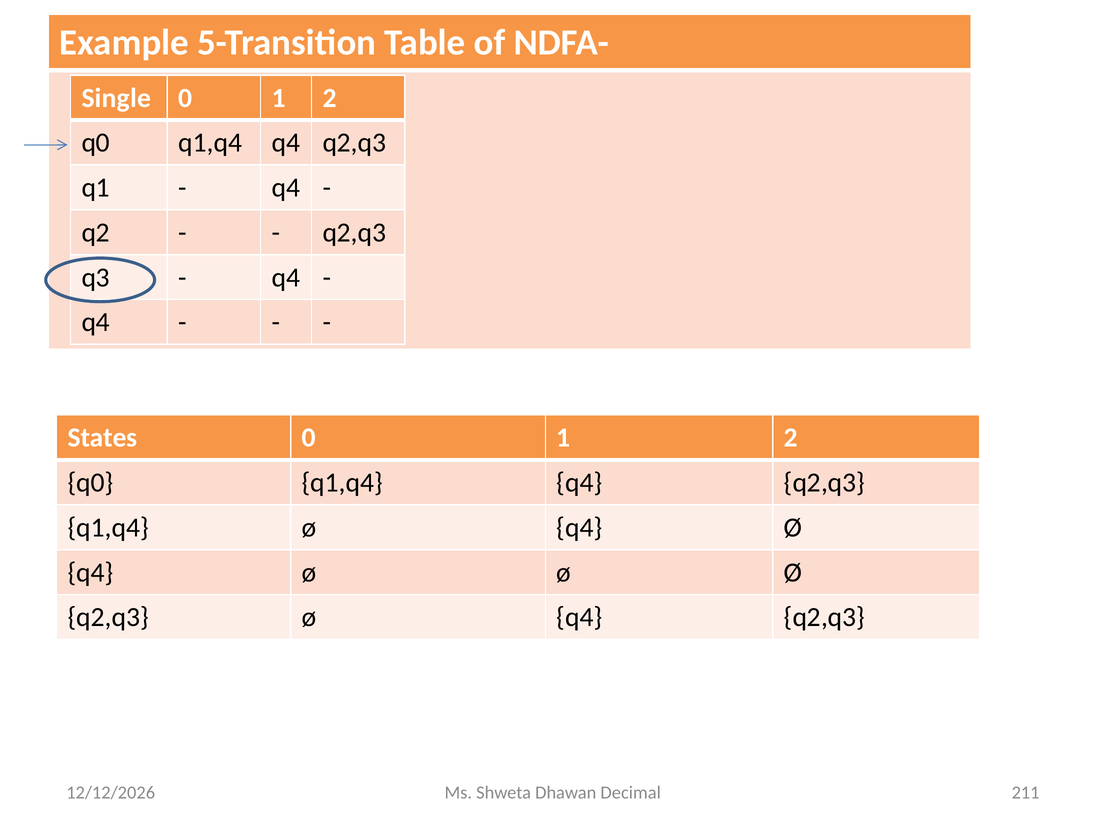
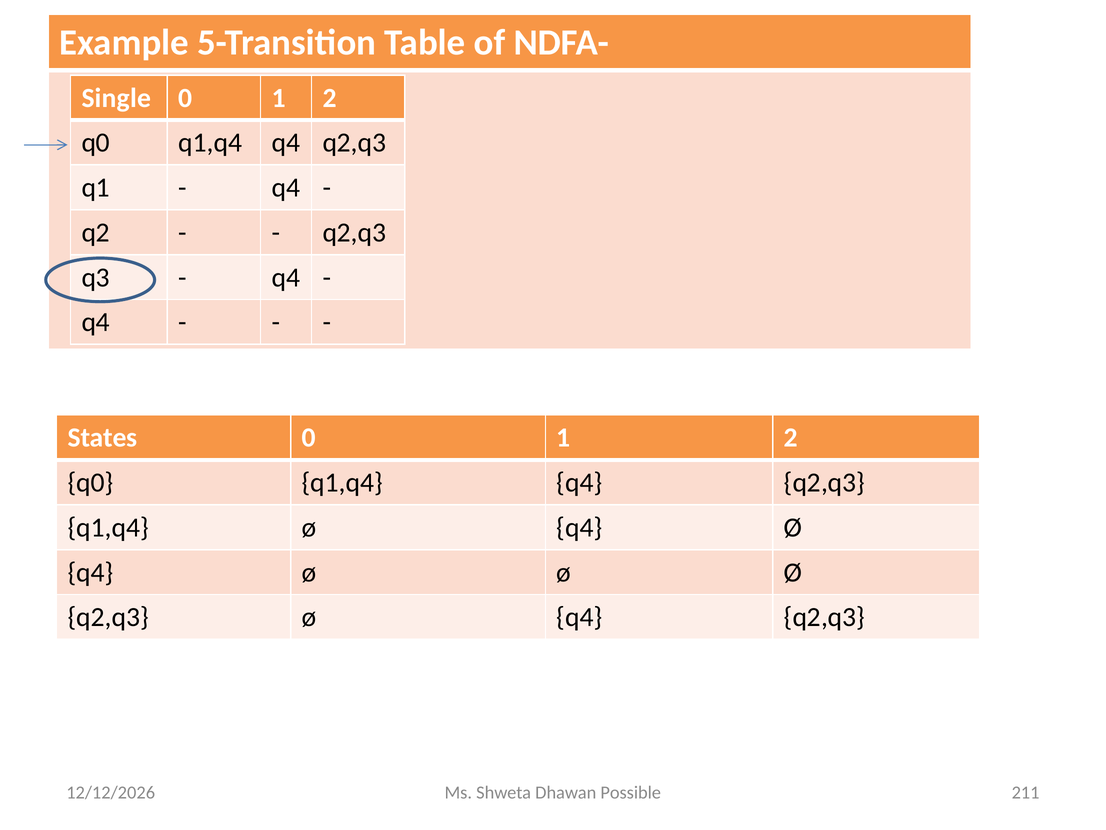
Decimal: Decimal -> Possible (631, 792)
